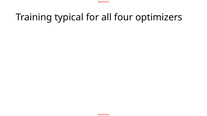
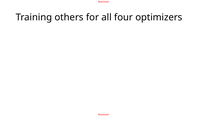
typical: typical -> others (69, 17)
